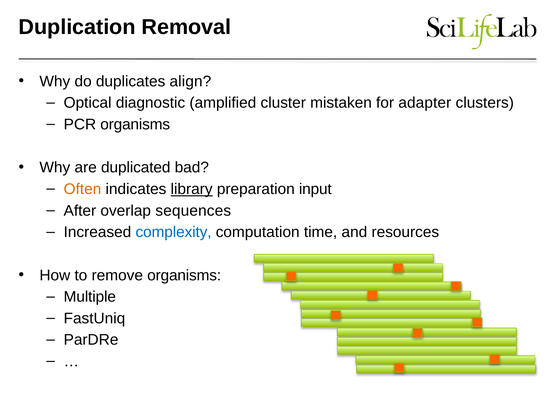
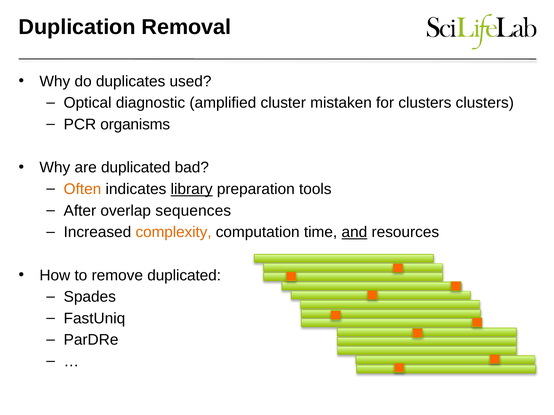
align: align -> used (190, 81)
for adapter: adapter -> clusters (425, 103)
input: input -> tools (315, 189)
complexity colour: blue -> orange (174, 232)
and underline: none -> present (354, 232)
remove organisms: organisms -> duplicated (184, 276)
Multiple: Multiple -> Spades (90, 297)
